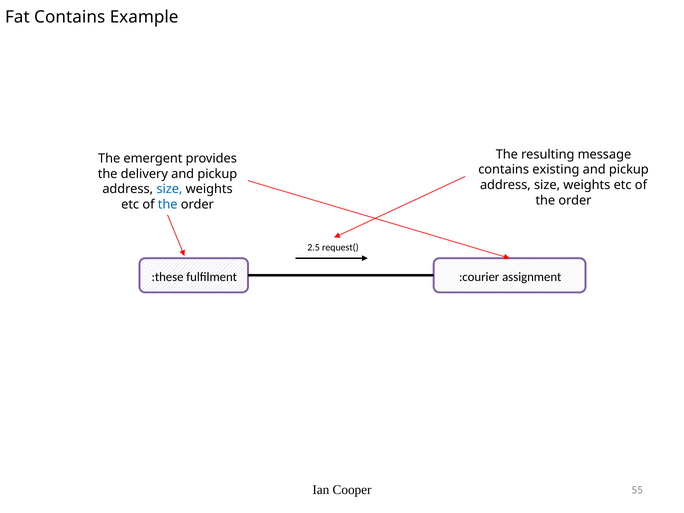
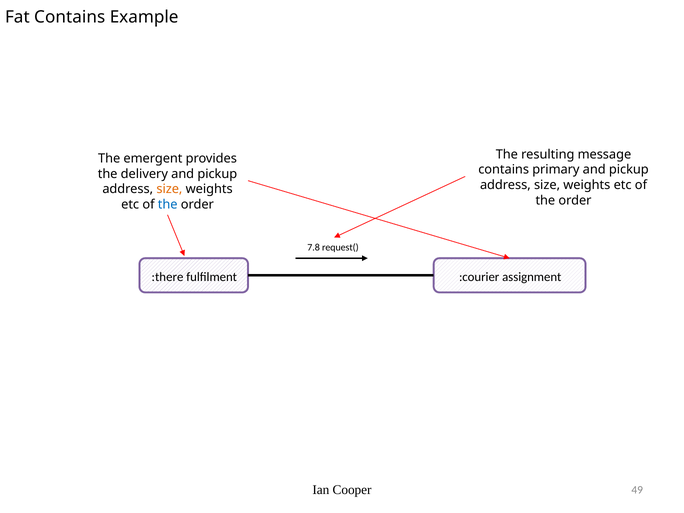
existing: existing -> primary (556, 170)
size colour: blue -> orange (169, 189)
2.5: 2.5 -> 7.8 (314, 248)
:these: :these -> :there (168, 277)
55: 55 -> 49 (637, 490)
